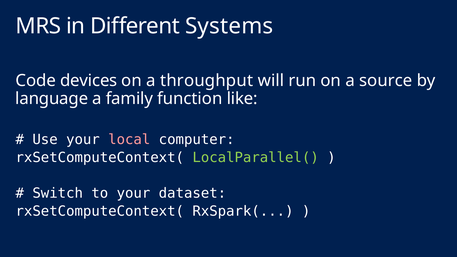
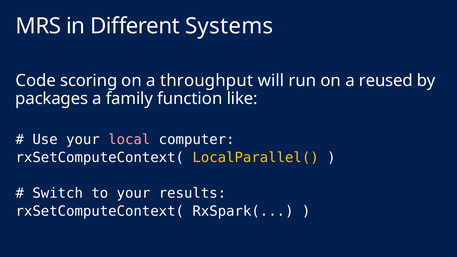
devices: devices -> scoring (89, 81)
source: source -> reused (386, 81)
language: language -> packages (52, 99)
LocalParallel( colour: light green -> yellow (256, 157)
dataset: dataset -> results (192, 193)
